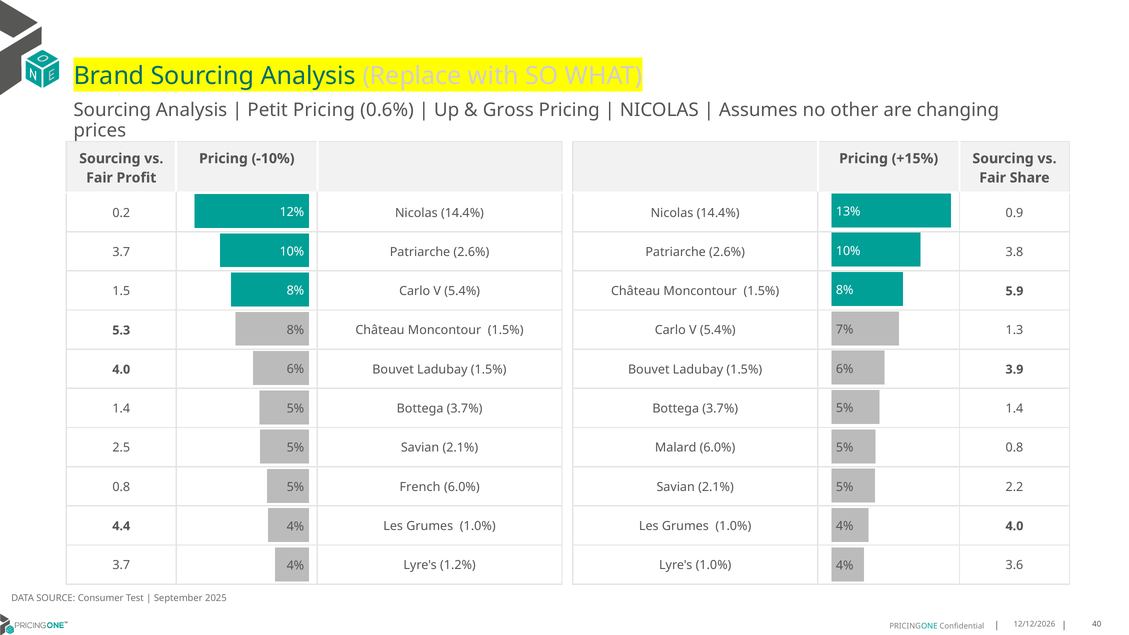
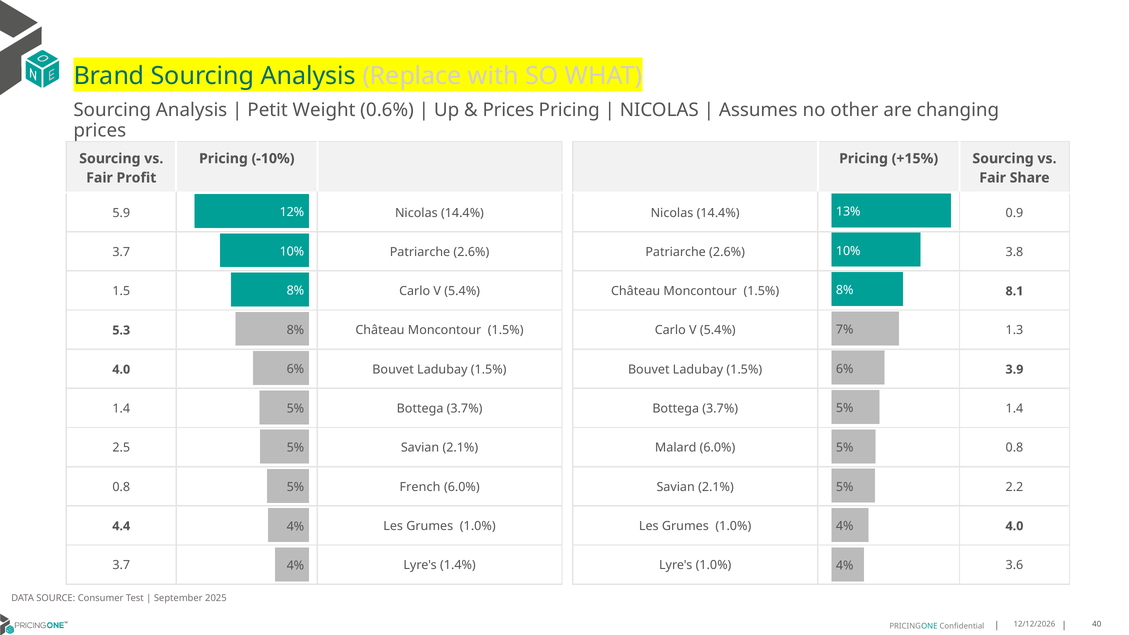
Petit Pricing: Pricing -> Weight (324, 110)
Gross: Gross -> Prices (508, 110)
0.2: 0.2 -> 5.9 (121, 213)
5.9: 5.9 -> 8.1 (1014, 291)
1.2%: 1.2% -> 1.4% (458, 565)
